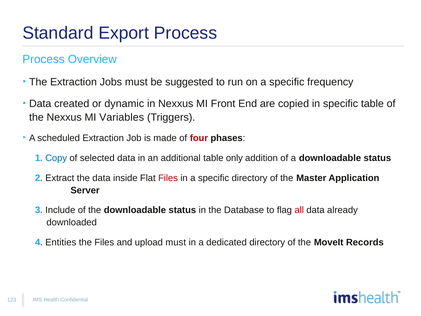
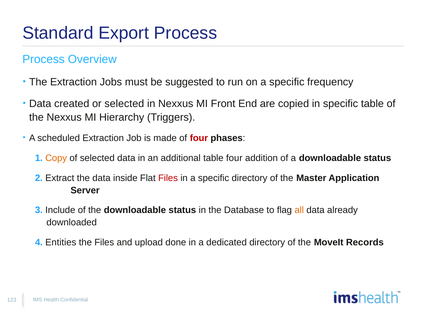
or dynamic: dynamic -> selected (124, 103)
Variables: Variables -> Hierarchy (122, 117)
Copy colour: blue -> orange (56, 158)
table only: only -> four (234, 158)
all colour: red -> orange (299, 210)
upload must: must -> done (176, 242)
